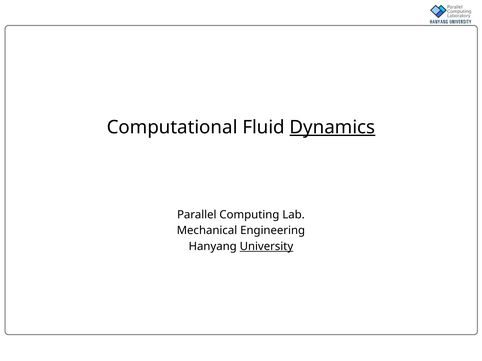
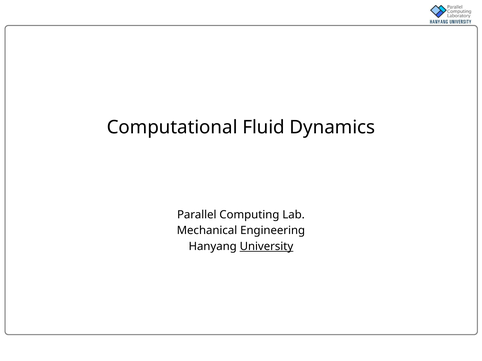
Dynamics underline: present -> none (332, 127)
